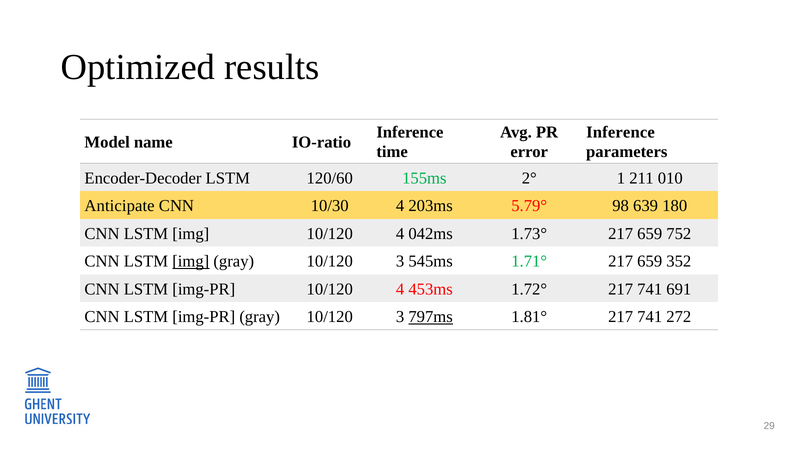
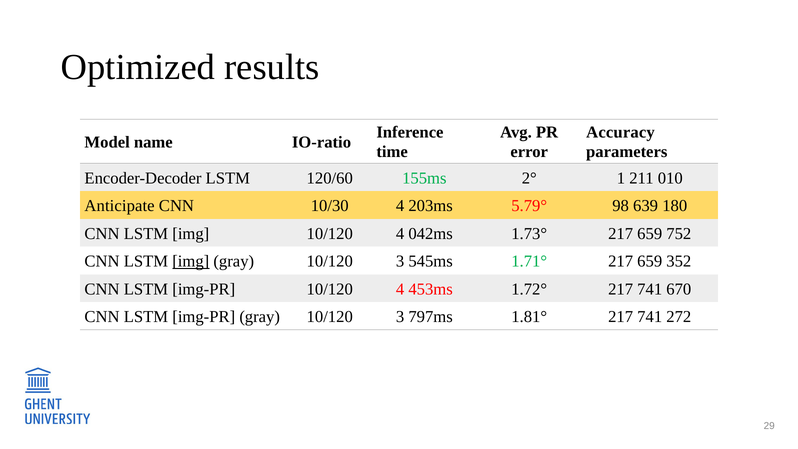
Inference: Inference -> Accuracy (621, 132)
691: 691 -> 670 (679, 289)
797ms underline: present -> none (431, 317)
